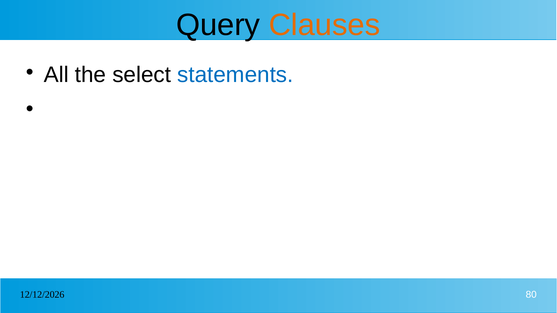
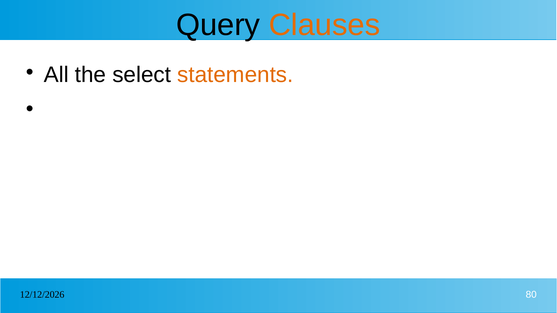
statements colour: blue -> orange (235, 75)
